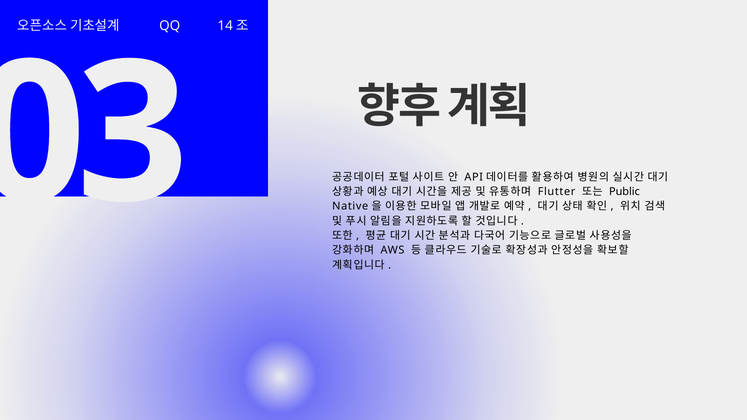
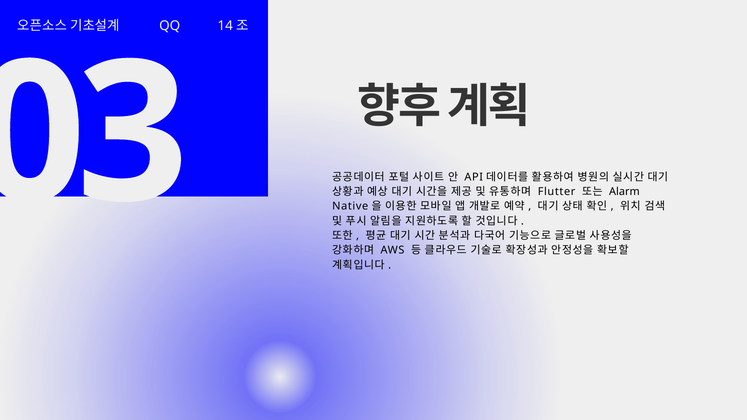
Public: Public -> Alarm (624, 192)
